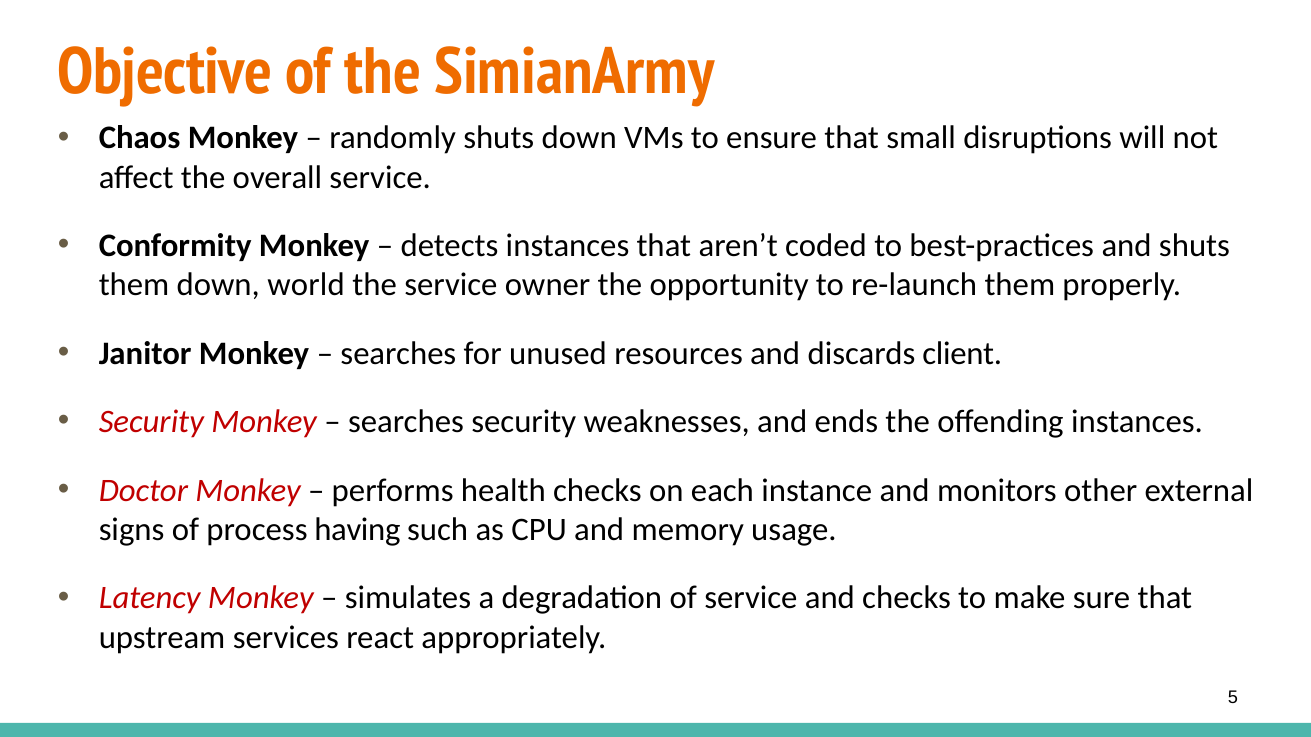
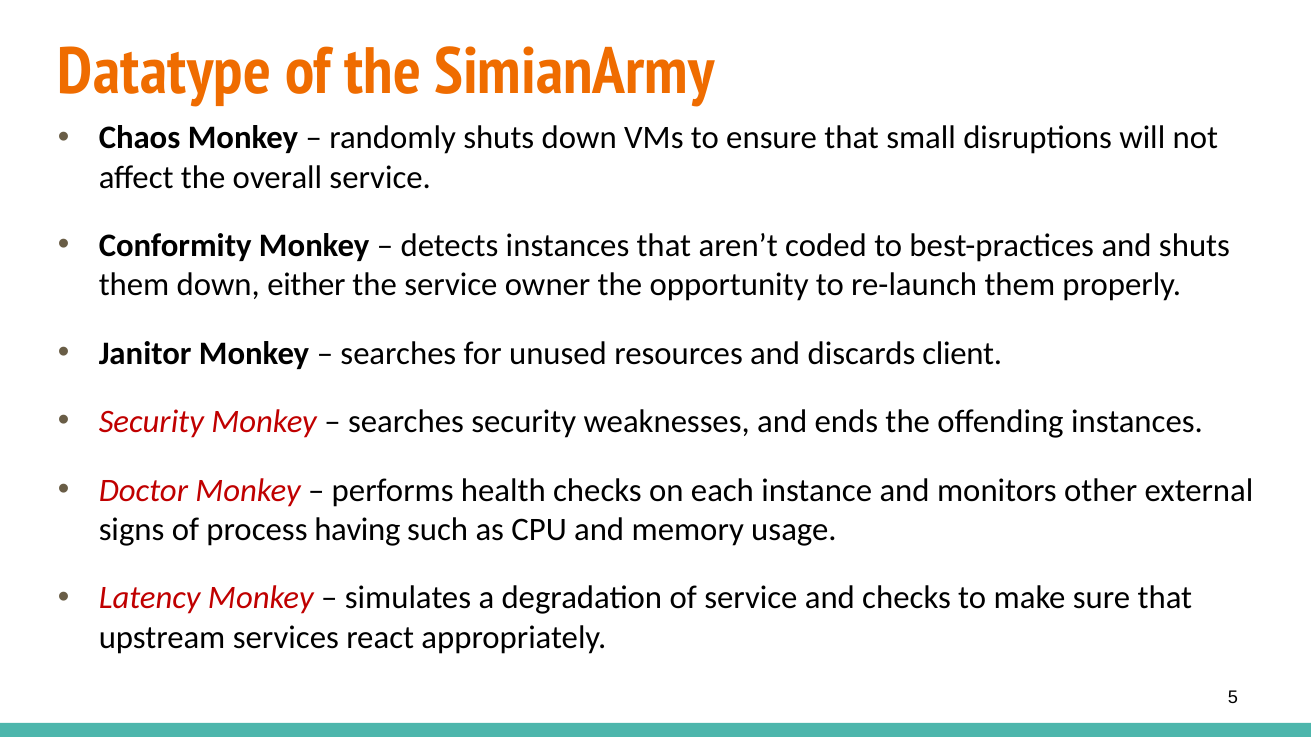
Objective: Objective -> Datatype (165, 72)
world: world -> either (306, 285)
